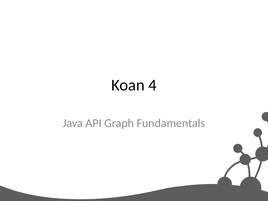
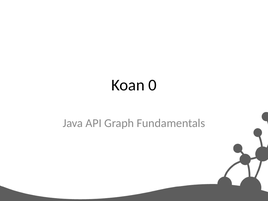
4: 4 -> 0 (152, 85)
